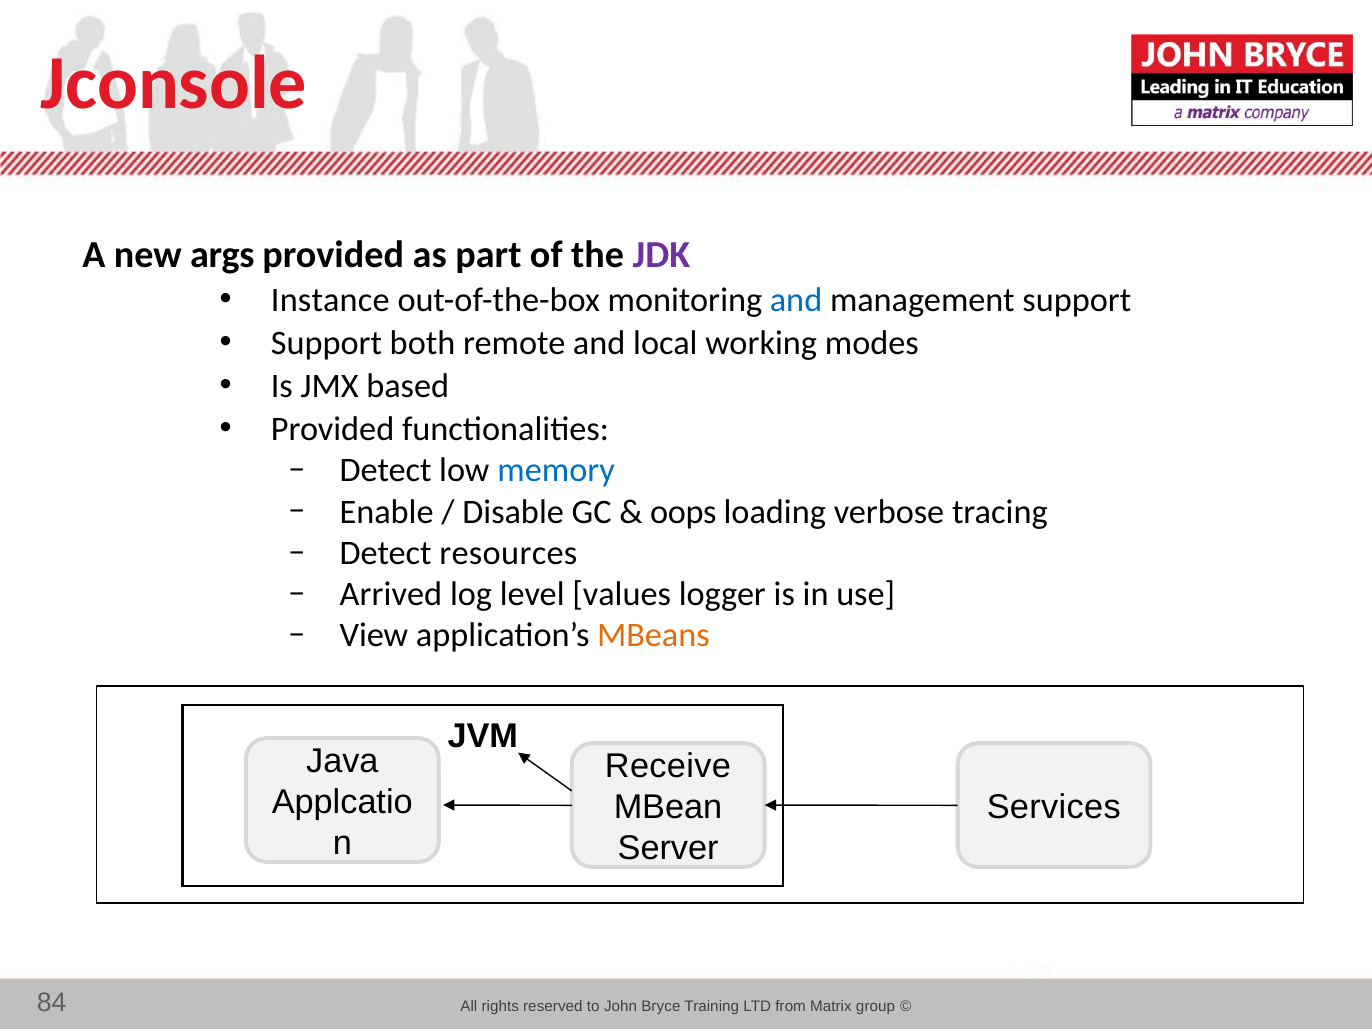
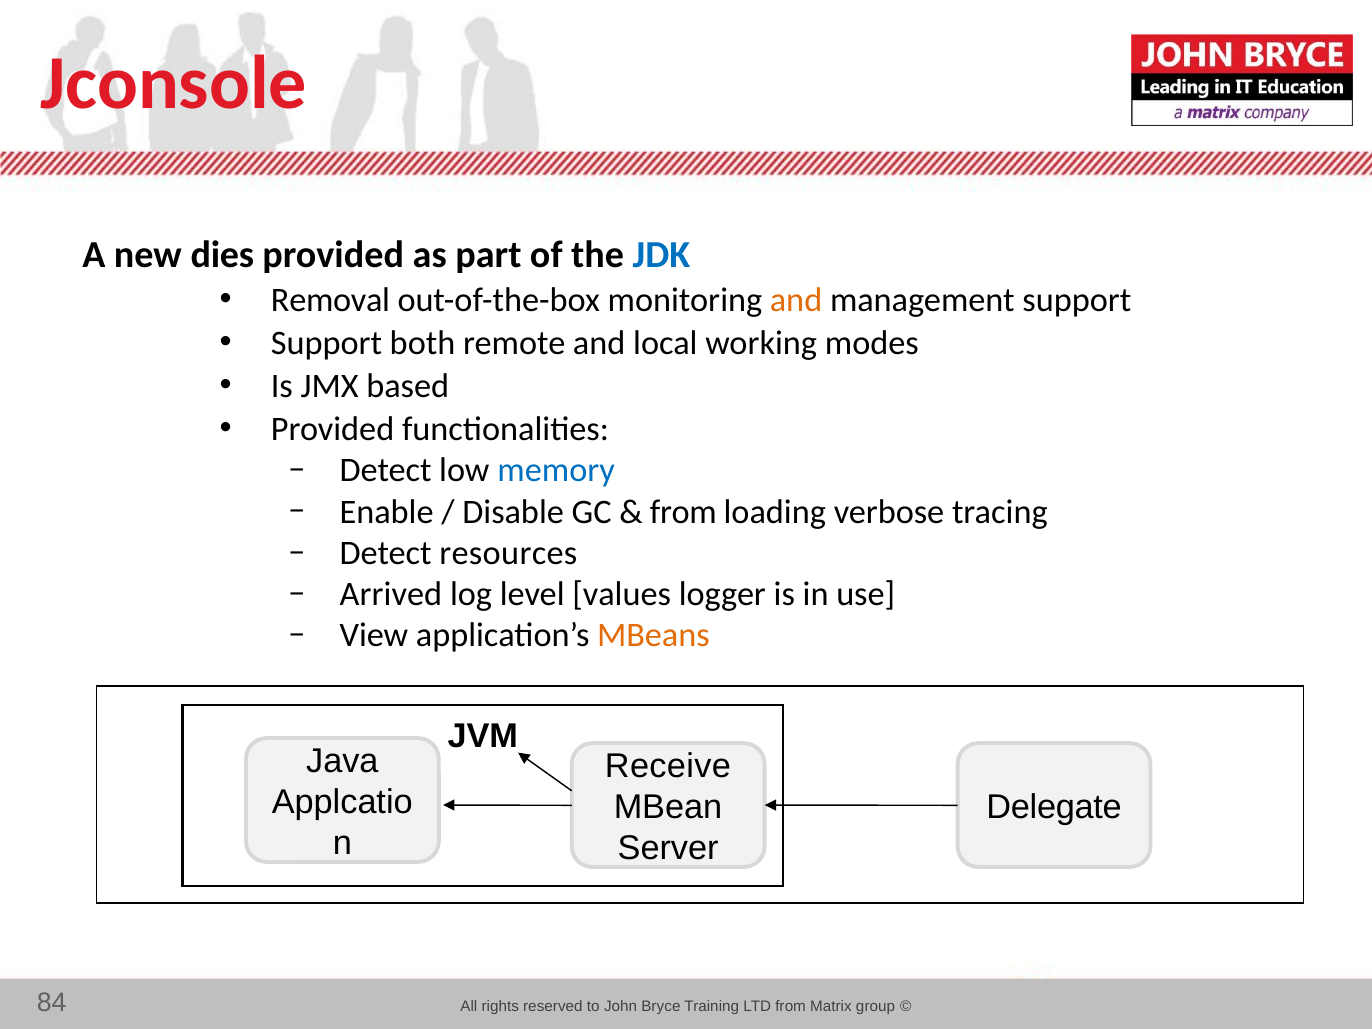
args: args -> dies (222, 255)
JDK colour: purple -> blue (661, 255)
Instance: Instance -> Removal (331, 300)
and colour: blue -> orange (796, 300)
oops: oops -> from (683, 512)
Services: Services -> Delegate (1054, 807)
